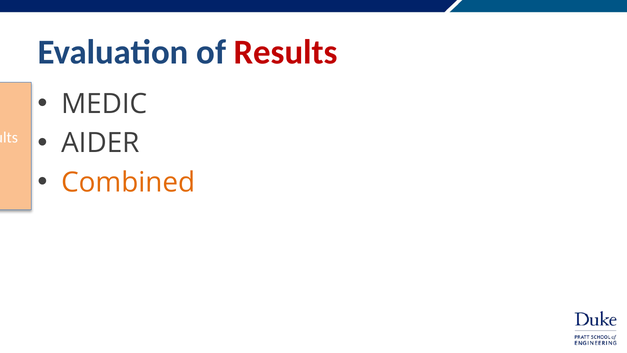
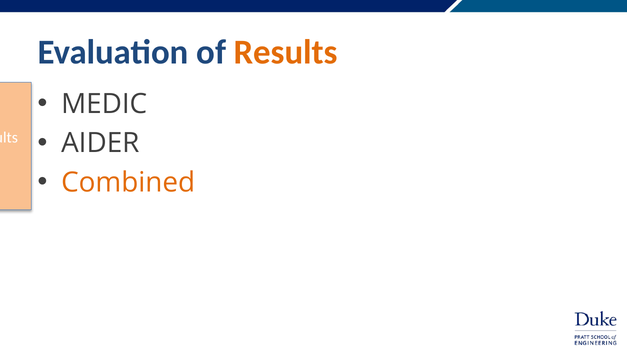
Results colour: red -> orange (286, 52)
